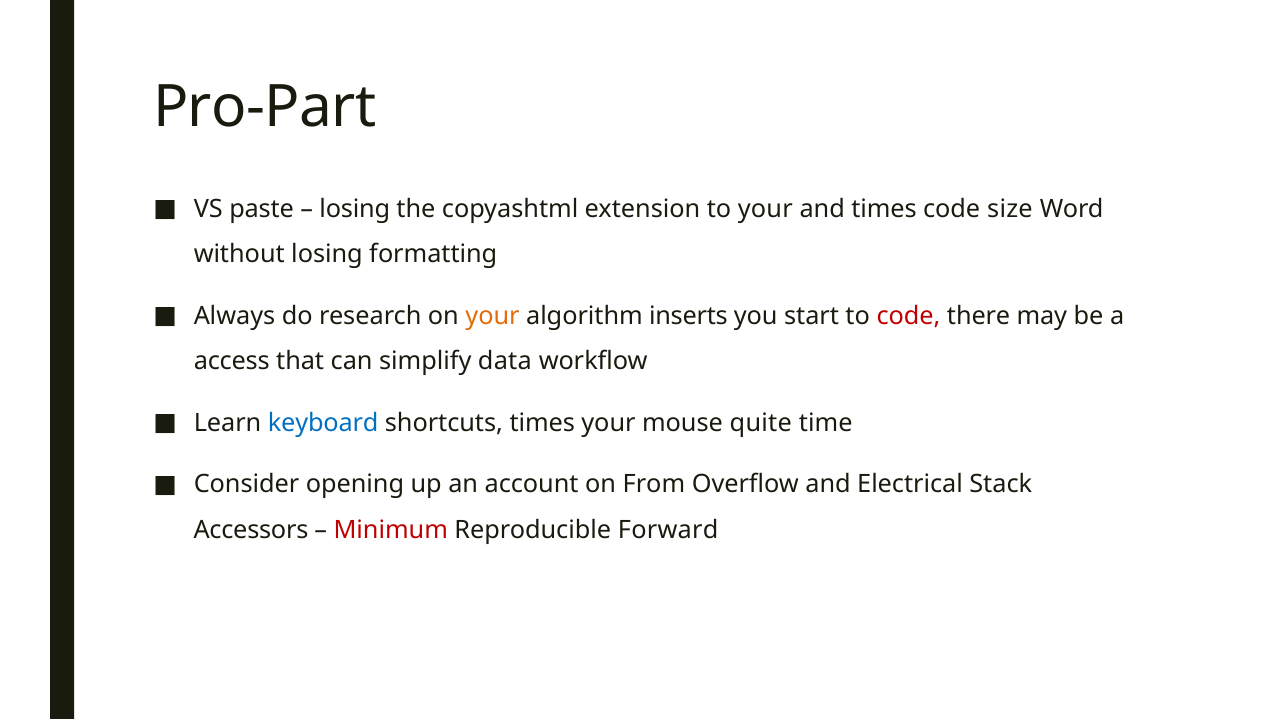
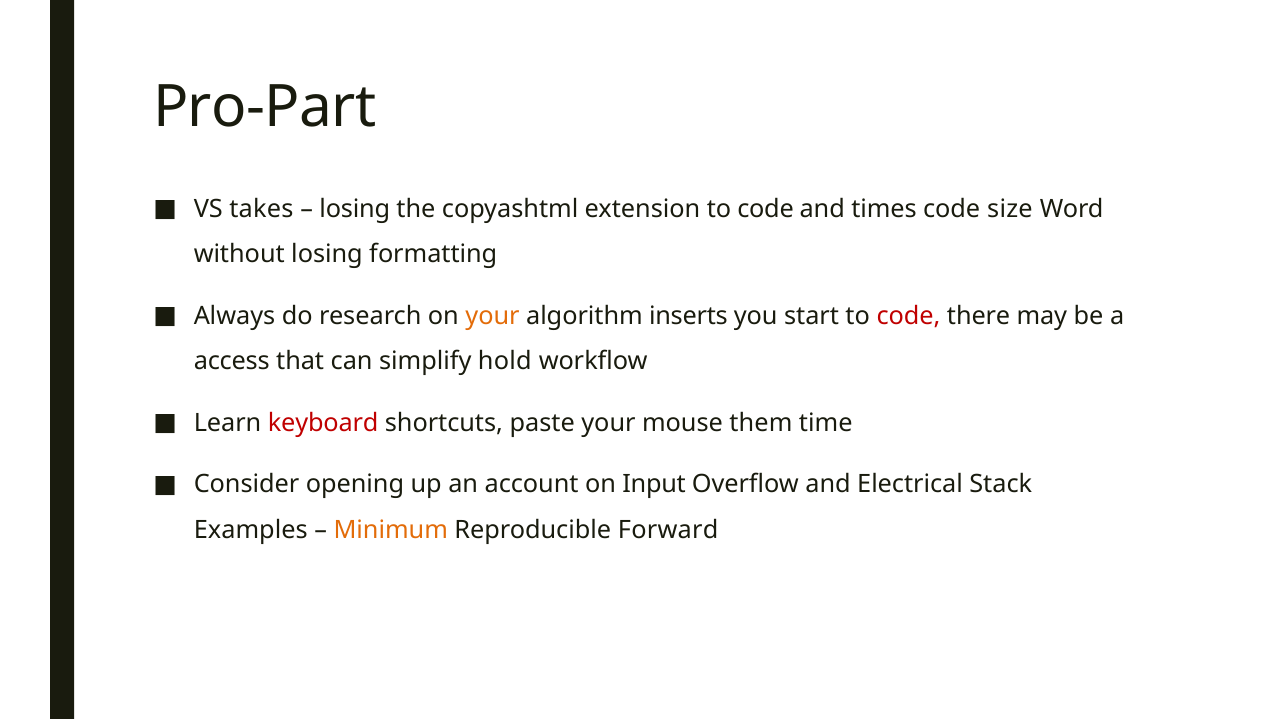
paste: paste -> takes (261, 209)
extension to your: your -> code (766, 209)
data: data -> hold (505, 361)
keyboard colour: blue -> red (323, 423)
shortcuts times: times -> paste (542, 423)
quite: quite -> them (761, 423)
From: From -> Input (654, 485)
Accessors: Accessors -> Examples (251, 530)
Minimum colour: red -> orange (391, 530)
